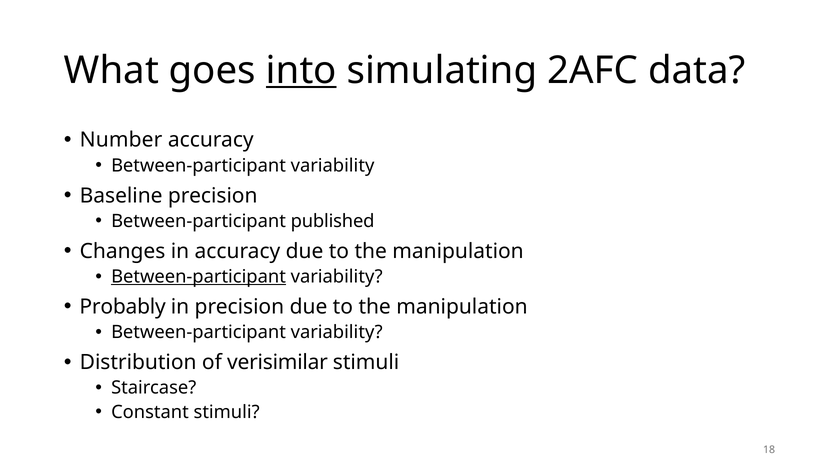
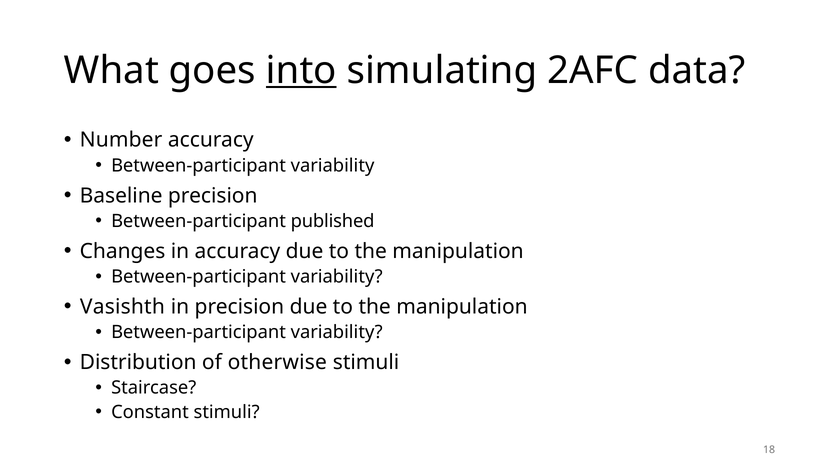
Between-participant underline: present -> none (199, 277)
Probably: Probably -> Vasishth (122, 307)
verisimilar: verisimilar -> otherwise (277, 362)
